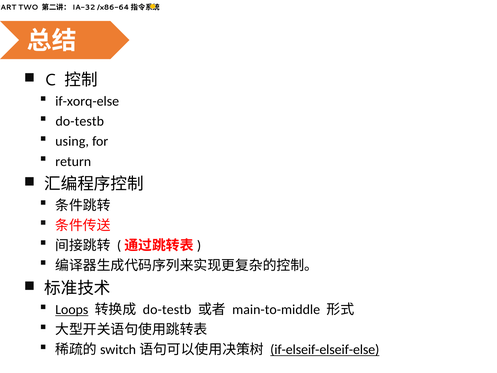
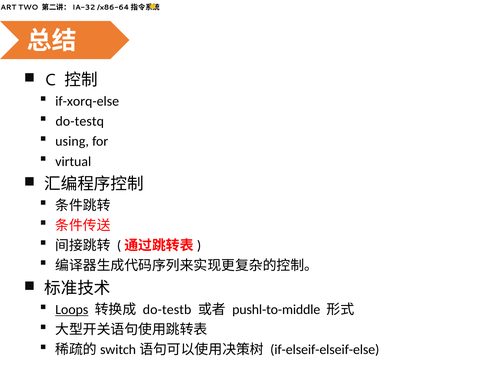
do-testb: do-testb -> do-testq (80, 121)
return: return -> virtual (73, 161)
main-to-middle: main-to-middle -> pushl-to-middle (276, 309)
if-elseif-elseif-else underline: present -> none (325, 350)
